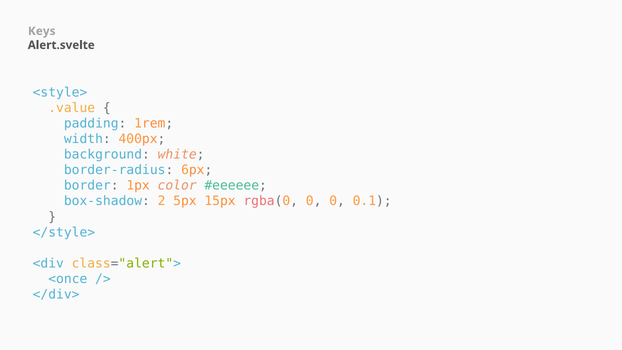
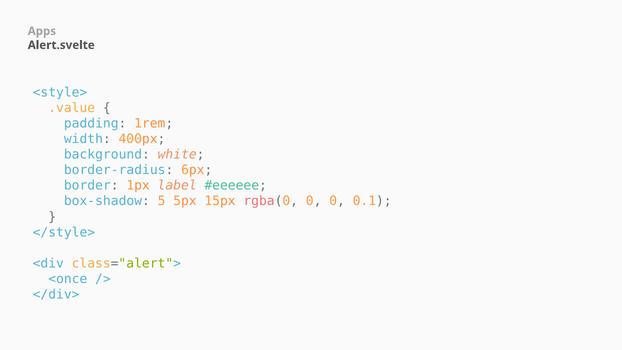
Keys: Keys -> Apps (42, 31)
color: color -> label (177, 186)
2: 2 -> 5 (162, 201)
